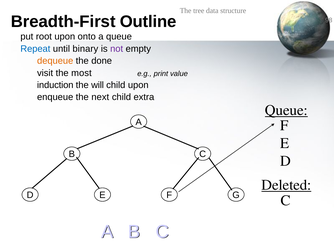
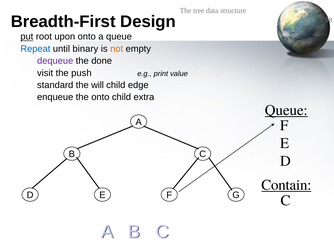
Outline: Outline -> Design (148, 22)
put underline: none -> present (27, 37)
not colour: purple -> orange (117, 49)
dequeue colour: orange -> purple (55, 61)
most: most -> push (81, 73)
induction: induction -> standard (55, 85)
child upon: upon -> edge (138, 85)
the next: next -> onto (100, 97)
Deleted: Deleted -> Contain (286, 184)
